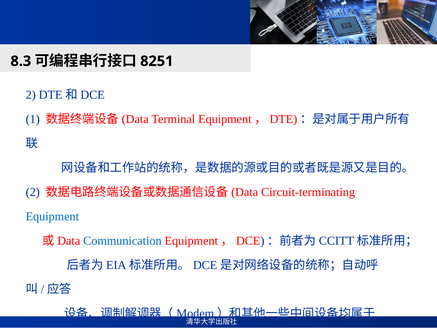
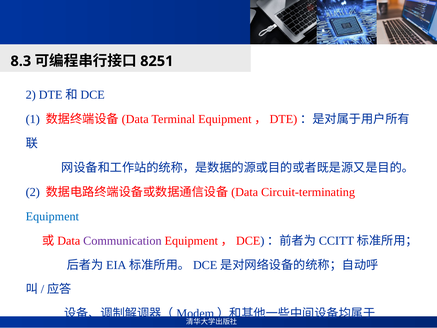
Communication colour: blue -> purple (122, 241)
